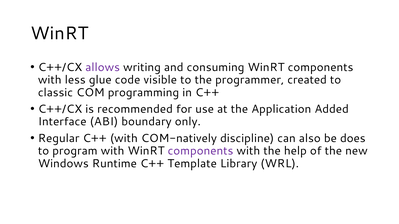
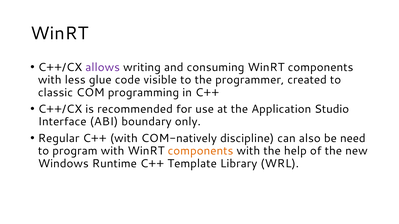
Added: Added -> Studio (332, 109)
does: does -> need (353, 139)
components colour: purple -> orange (200, 151)
